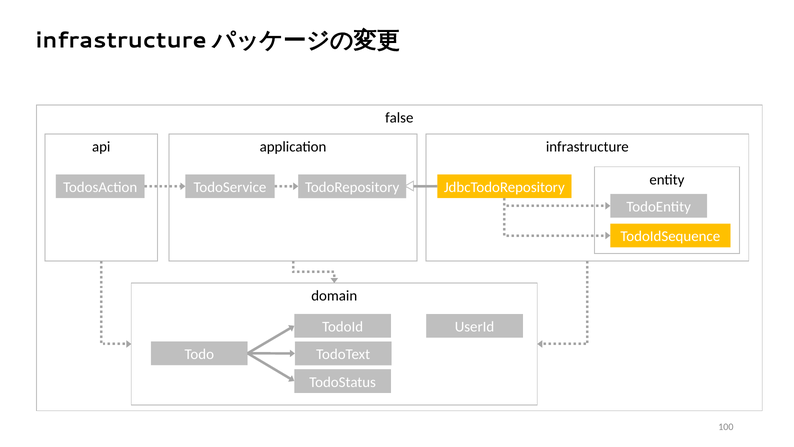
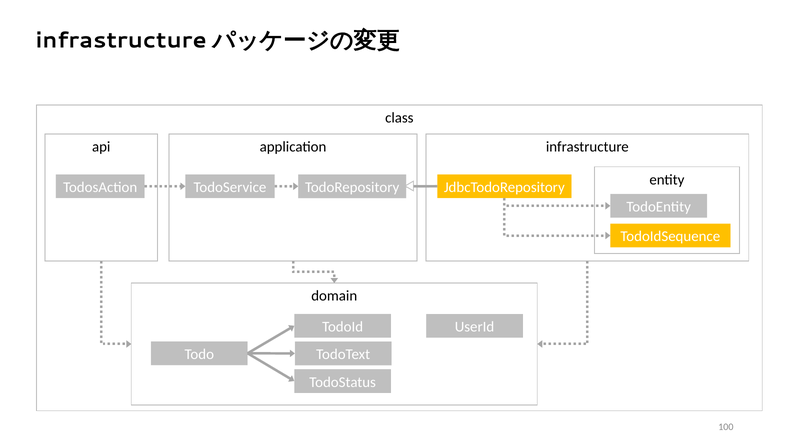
false: false -> class (399, 118)
